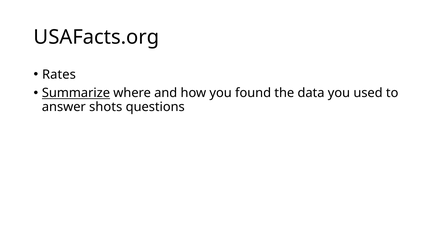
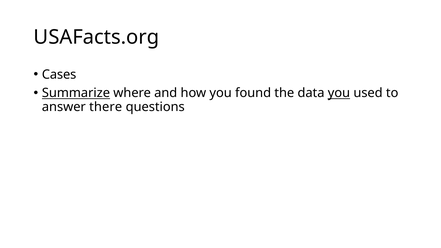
Rates: Rates -> Cases (59, 75)
you underline: none -> present (339, 93)
shots: shots -> there (106, 107)
